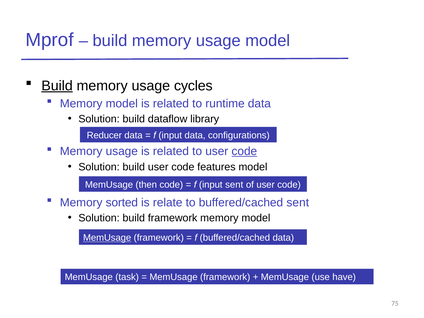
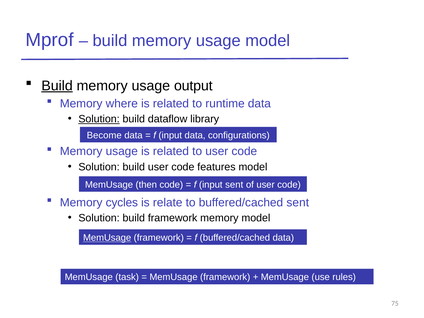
cycles: cycles -> output (193, 86)
model: model -> where (122, 104)
Solution underline: none -> present (99, 119)
Reducer: Reducer -> Become (104, 135)
code underline: present -> none (244, 151)
sorted: sorted -> cycles (122, 203)
have: have -> rules (344, 277)
